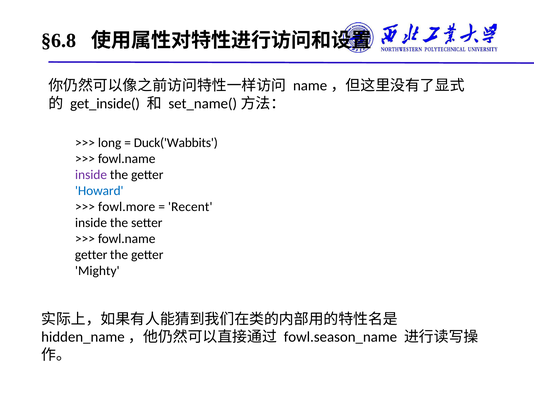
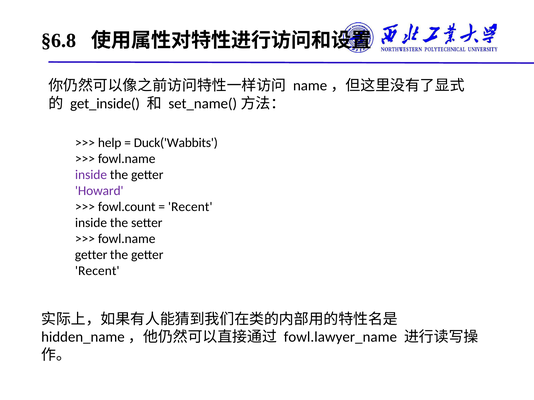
long: long -> help (110, 143)
Howard colour: blue -> purple (99, 191)
fowl.more: fowl.more -> fowl.count (127, 207)
Mighty: Mighty -> Recent (97, 271)
fowl.season_name: fowl.season_name -> fowl.lawyer_name (340, 337)
